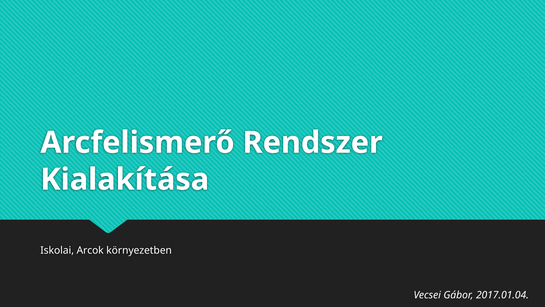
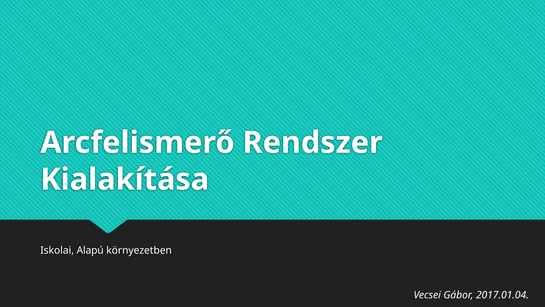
Arcok: Arcok -> Alapú (90, 250)
